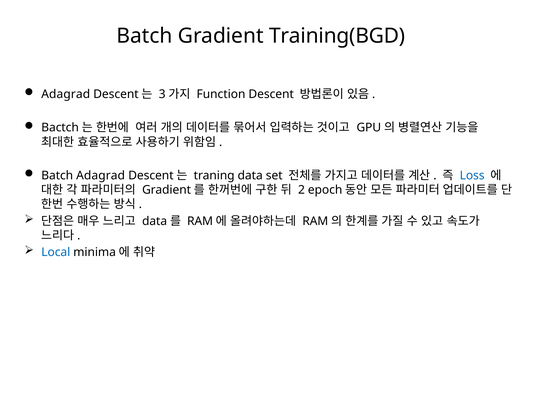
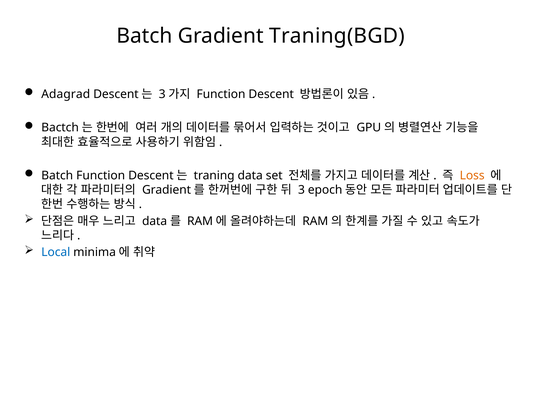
Training(BGD: Training(BGD -> Traning(BGD (337, 36)
Batch Adagrad: Adagrad -> Function (101, 175)
Loss colour: blue -> orange (472, 175)
2: 2 -> 3 (301, 190)
